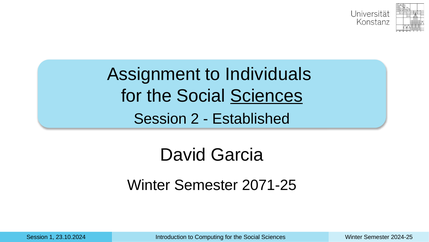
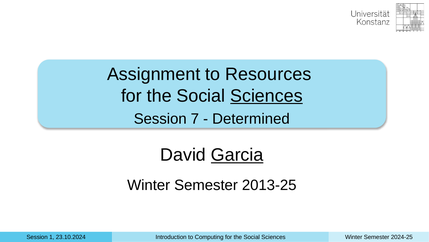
Individuals: Individuals -> Resources (268, 74)
2: 2 -> 7 (195, 119)
Established: Established -> Determined (251, 119)
Garcia underline: none -> present (237, 155)
2071-25: 2071-25 -> 2013-25 (269, 185)
